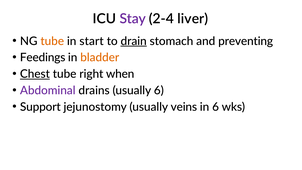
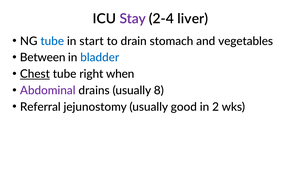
tube colour: orange -> blue (52, 41)
drain underline: present -> none (134, 41)
preventing: preventing -> vegetables (246, 41)
Feedings: Feedings -> Between (43, 58)
bladder colour: orange -> blue (100, 58)
usually 6: 6 -> 8 (159, 90)
Support: Support -> Referral (40, 107)
veins: veins -> good (184, 107)
in 6: 6 -> 2 (216, 107)
